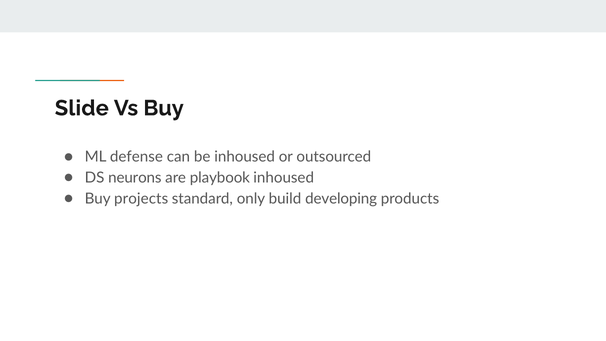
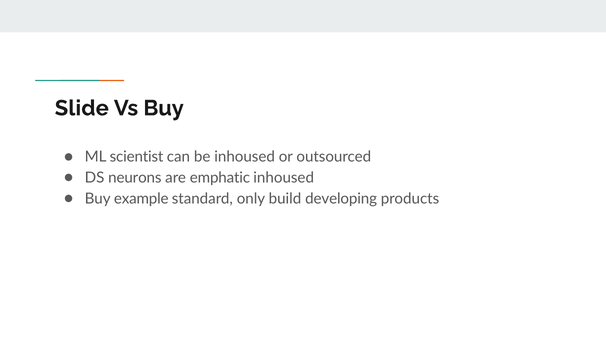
defense: defense -> scientist (137, 157)
playbook: playbook -> emphatic (220, 178)
projects: projects -> example (141, 199)
